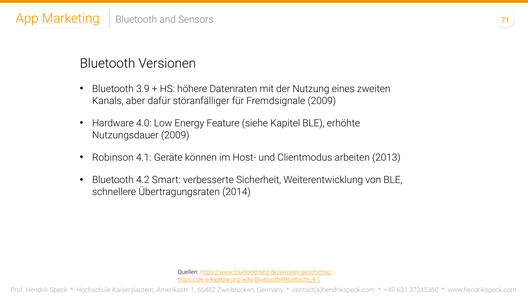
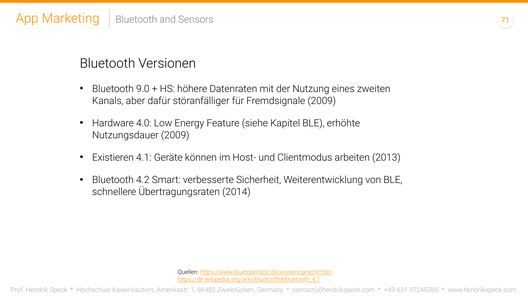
3.9: 3.9 -> 9.0 (143, 89)
Robinson: Robinson -> Existieren (113, 158)
